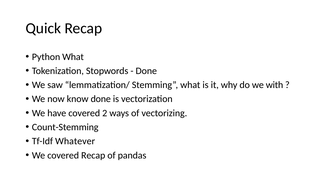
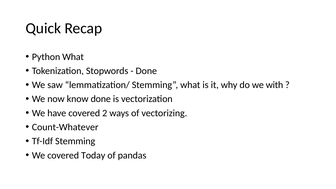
Count-Stemming: Count-Stemming -> Count-Whatever (65, 127)
Tf-Idf Whatever: Whatever -> Stemming (75, 141)
covered Recap: Recap -> Today (93, 155)
